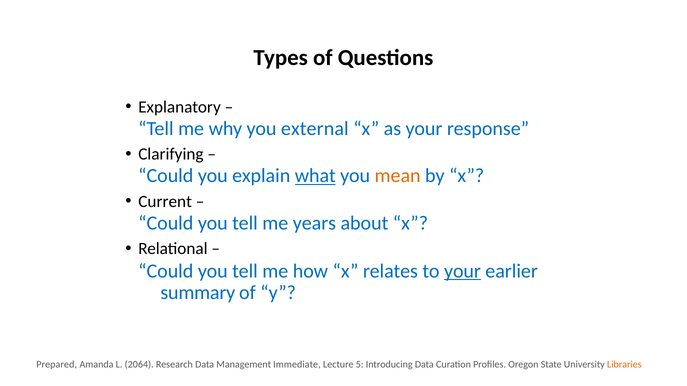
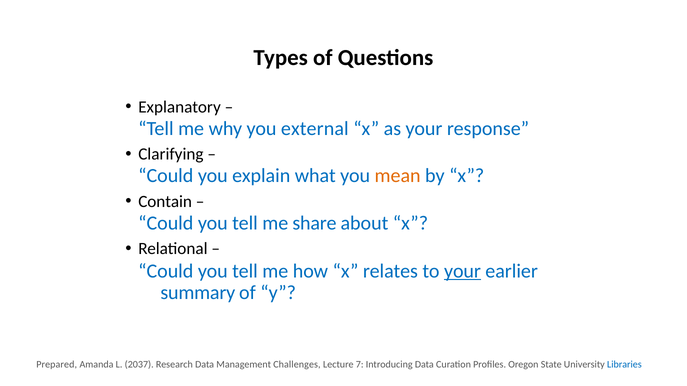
what underline: present -> none (315, 176)
Current: Current -> Contain (165, 202)
years: years -> share (314, 223)
2064: 2064 -> 2037 (139, 365)
Immediate: Immediate -> Challenges (297, 365)
5: 5 -> 7 (360, 365)
Libraries colour: orange -> blue (624, 365)
